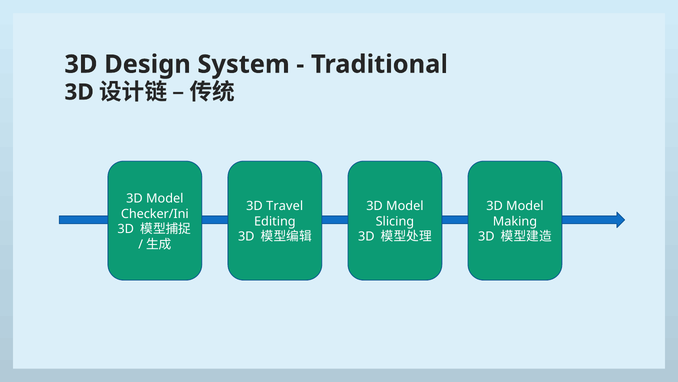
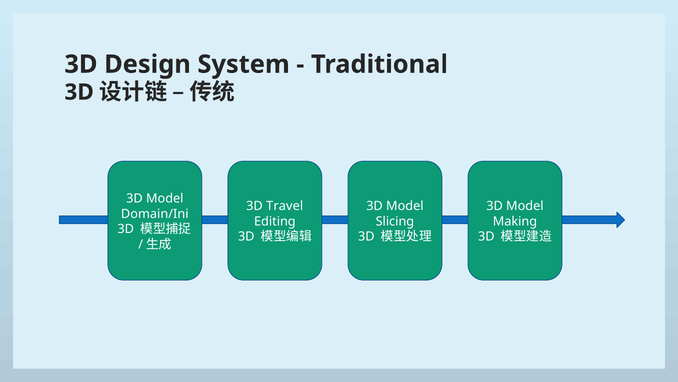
Checker/Ini: Checker/Ini -> Domain/Ini (155, 214)
